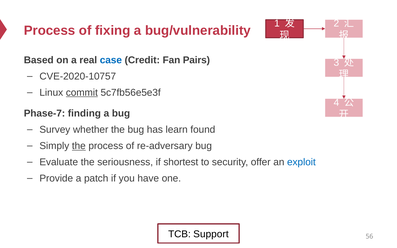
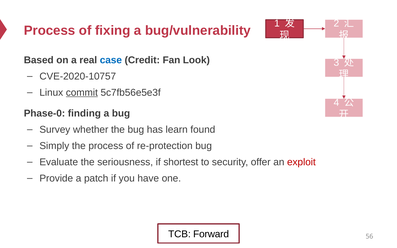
Pairs: Pairs -> Look (196, 60)
Phase-7: Phase-7 -> Phase-0 (44, 113)
the underline: present -> none (79, 146)
re-adversary: re-adversary -> re-protection (165, 146)
exploit colour: blue -> red (301, 162)
Support: Support -> Forward (211, 234)
